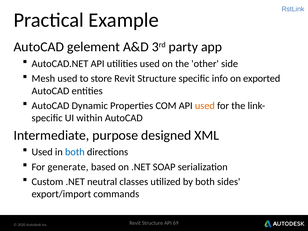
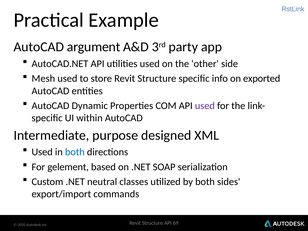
gelement: gelement -> argument (94, 47)
used colour: orange -> purple (205, 106)
generate: generate -> gelement (68, 167)
